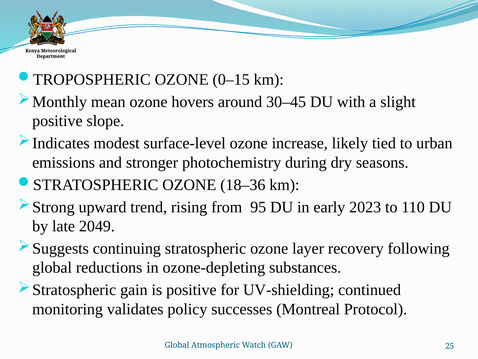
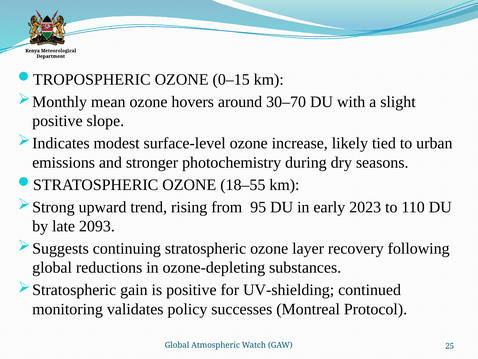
30–45: 30–45 -> 30–70 (286, 102)
18–36: 18–36 -> 18–55 (243, 184)
2049: 2049 -> 2093 (97, 226)
